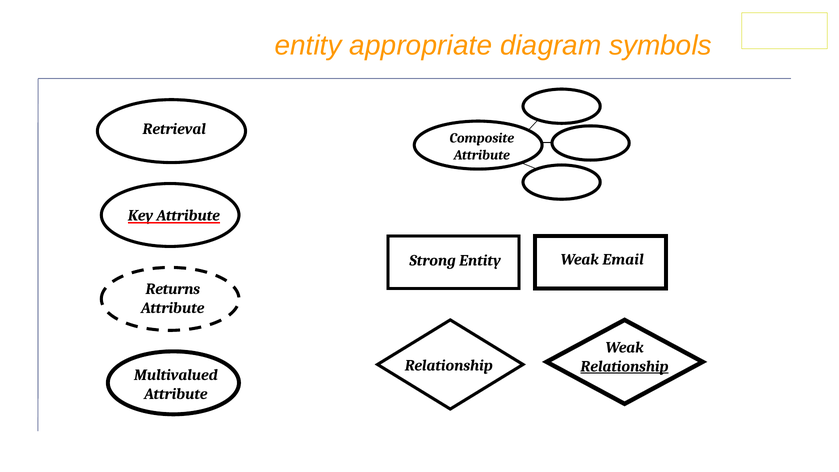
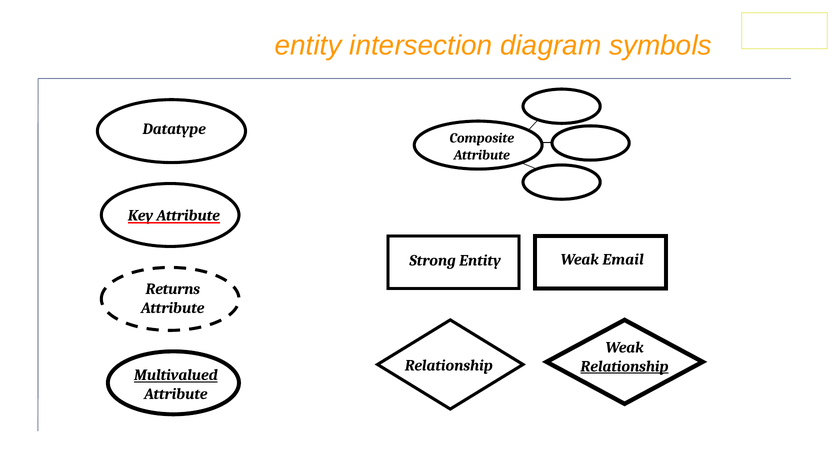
appropriate: appropriate -> intersection (421, 46)
Retrieval: Retrieval -> Datatype (174, 129)
Multivalued underline: none -> present (176, 375)
